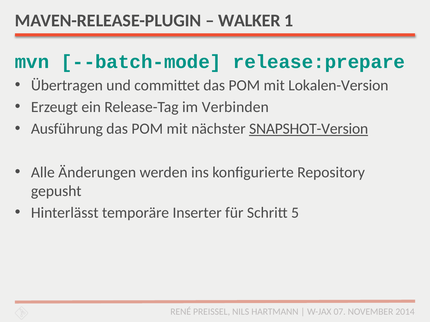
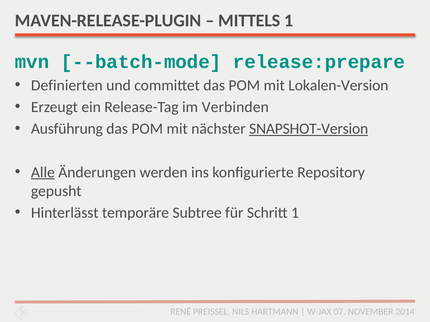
WALKER: WALKER -> MITTELS (249, 21)
Übertragen: Übertragen -> Definierten (67, 85)
Alle underline: none -> present (43, 173)
Inserter: Inserter -> Subtree (197, 213)
Schritt 5: 5 -> 1 (295, 213)
